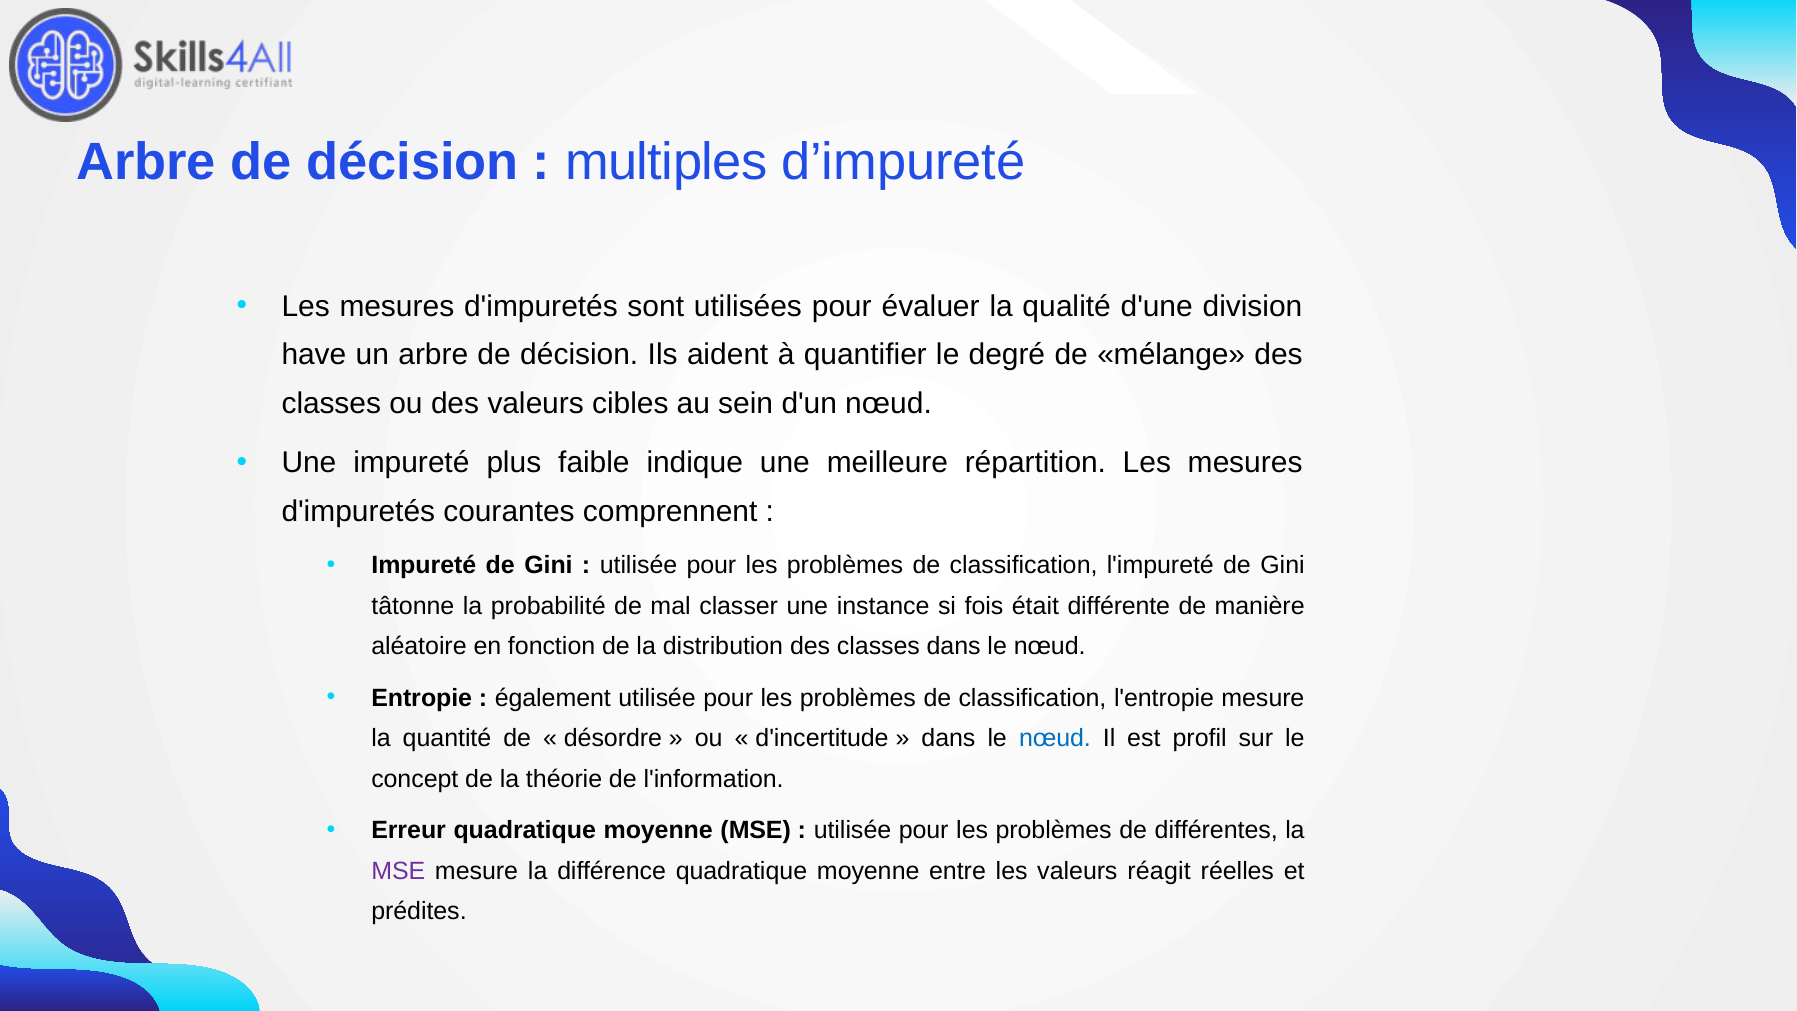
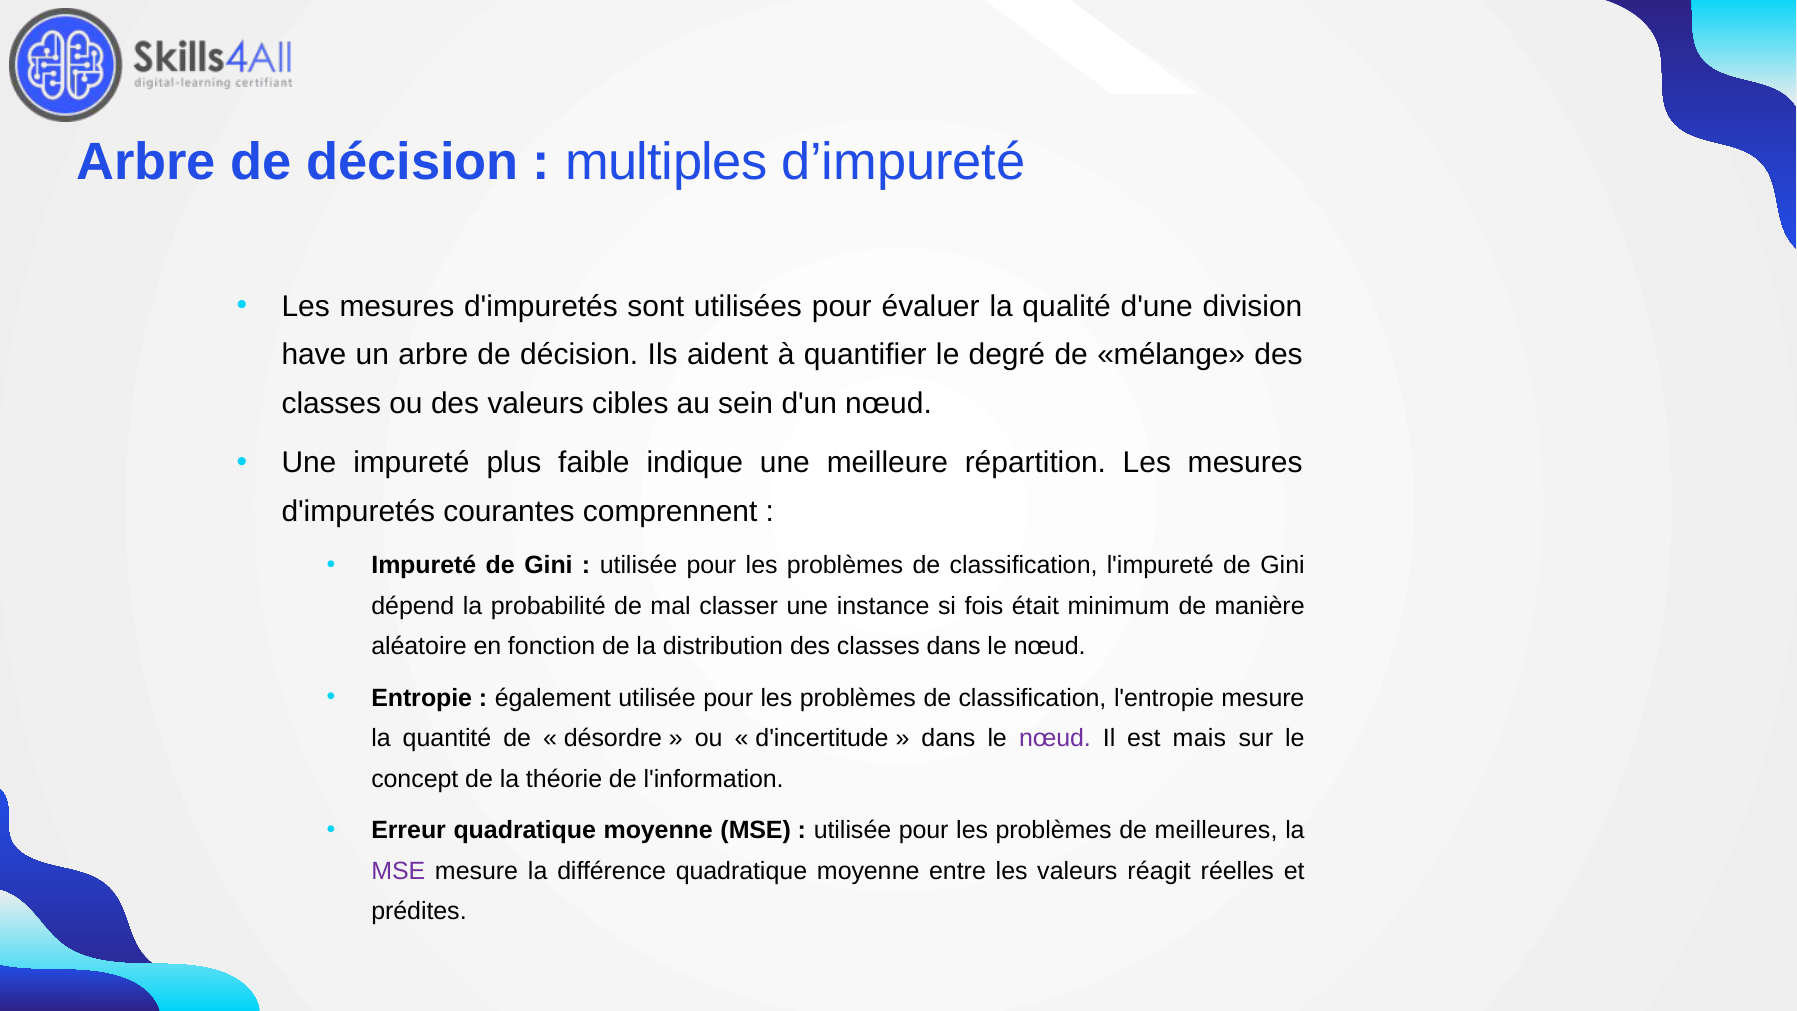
tâtonne: tâtonne -> dépend (413, 606)
différente: différente -> minimum (1119, 606)
nœud colour: blue -> purple (1055, 739)
profil: profil -> mais (1199, 739)
différentes: différentes -> meilleures (1216, 831)
